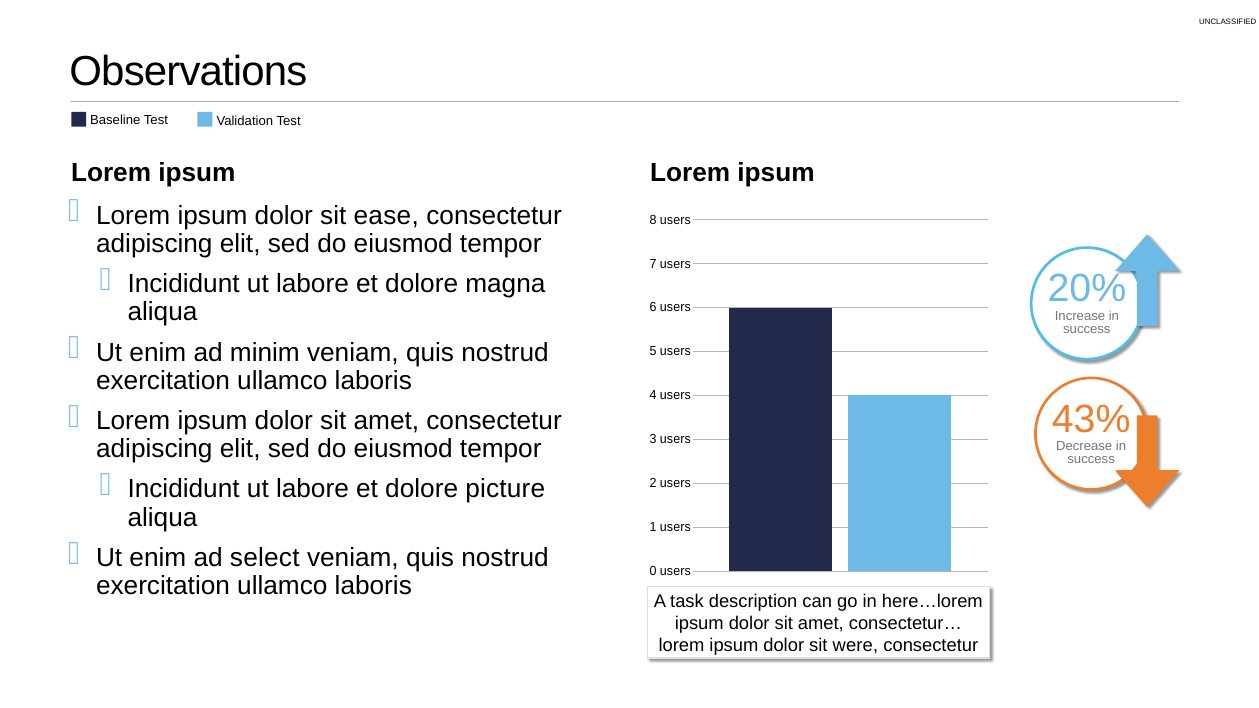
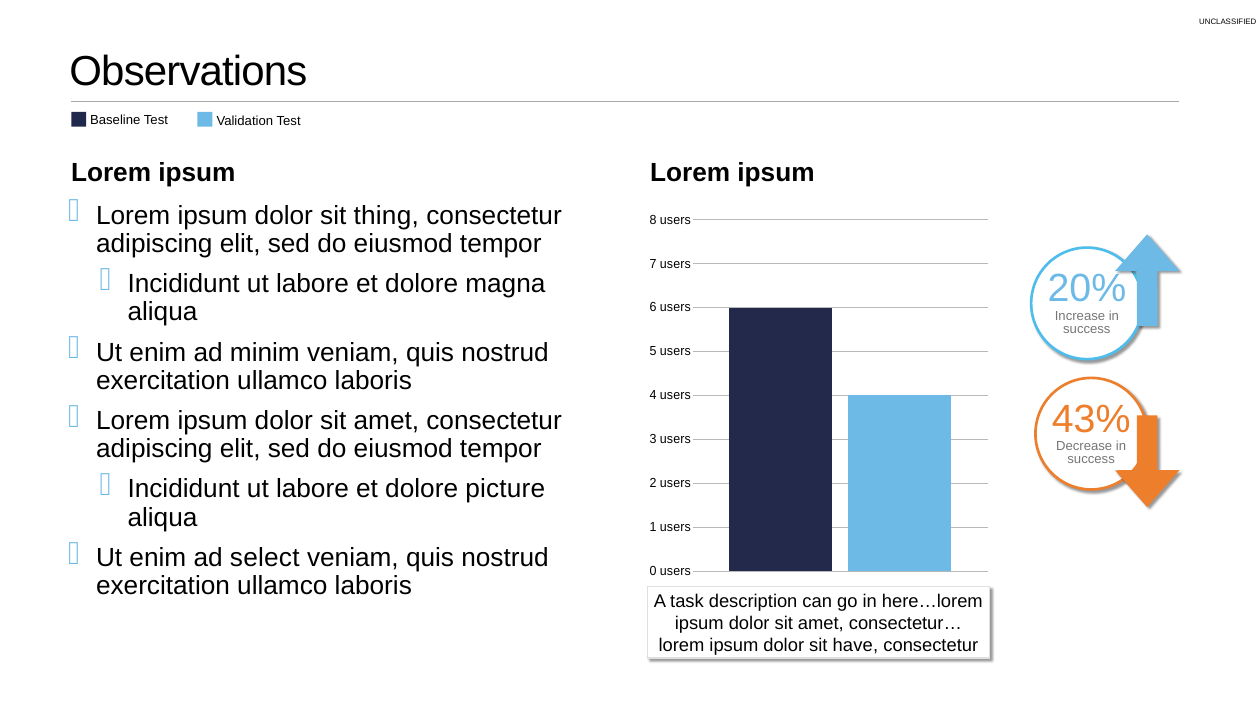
ease: ease -> thing (386, 216)
were: were -> have (855, 646)
